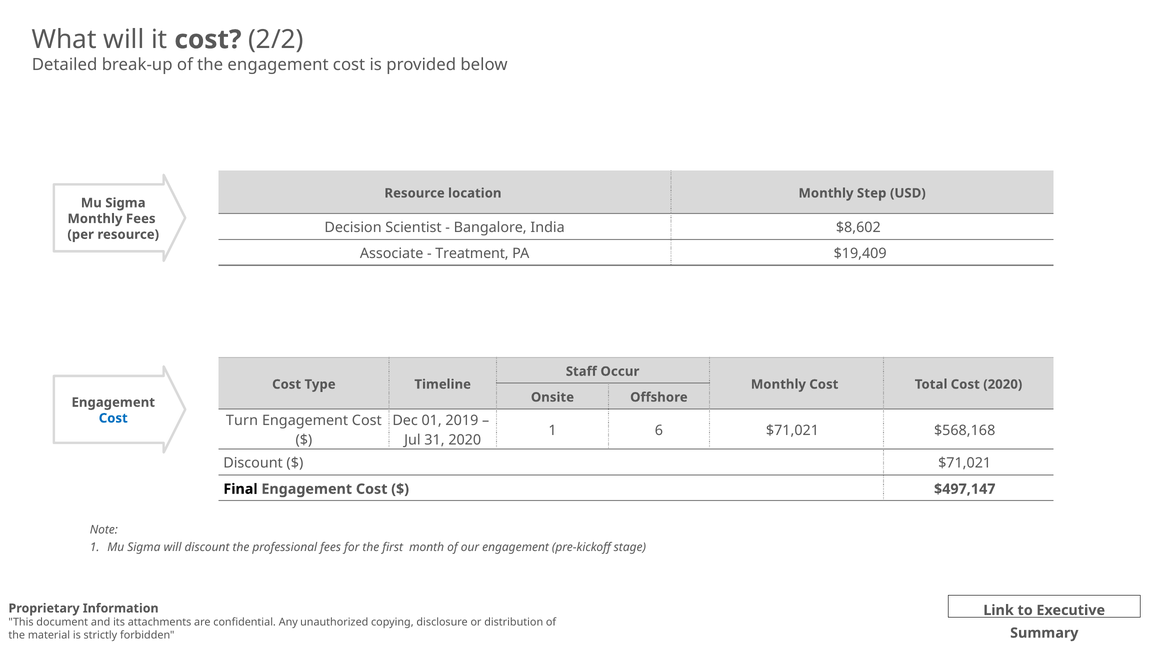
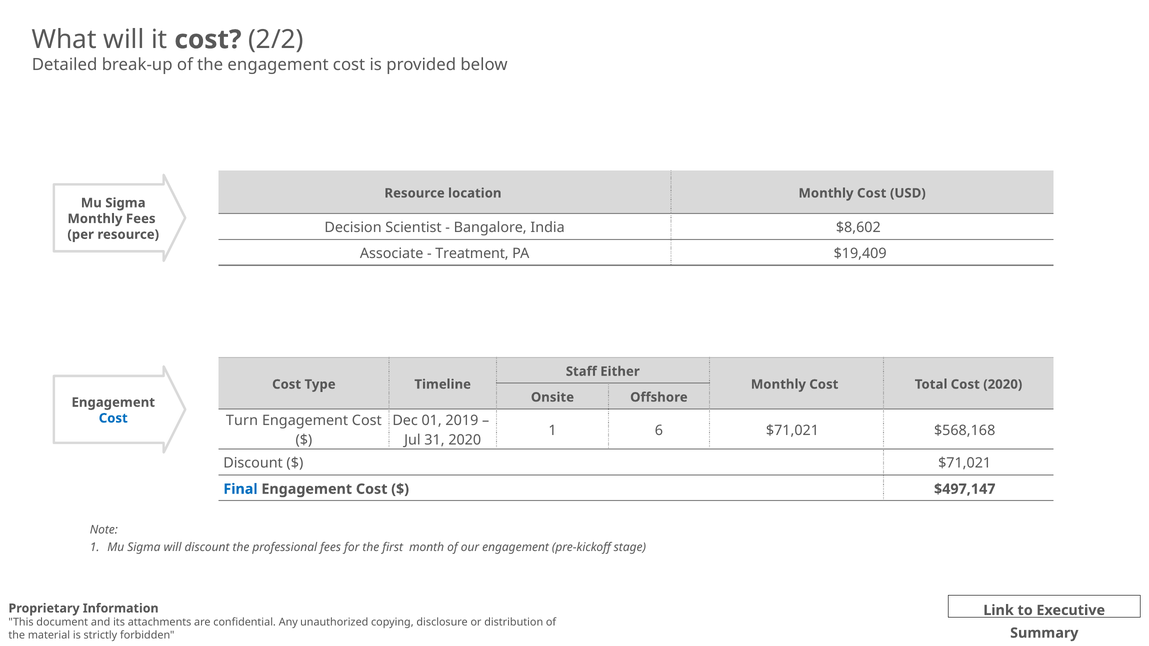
location Monthly Step: Step -> Cost (872, 193)
Occur: Occur -> Either (620, 372)
Final colour: black -> blue (240, 489)
